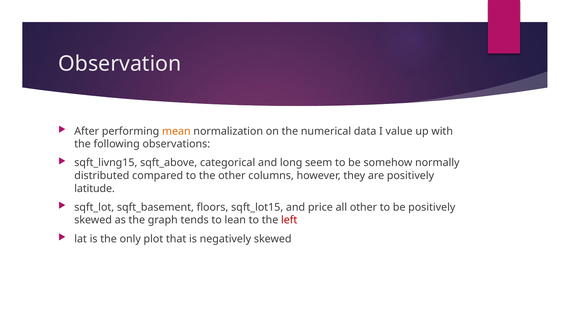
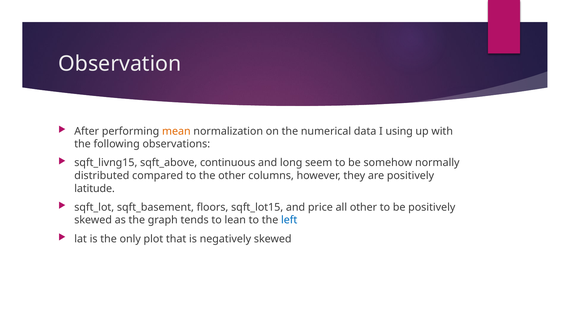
value: value -> using (399, 131)
categorical: categorical -> continuous (228, 163)
left colour: red -> blue (289, 220)
